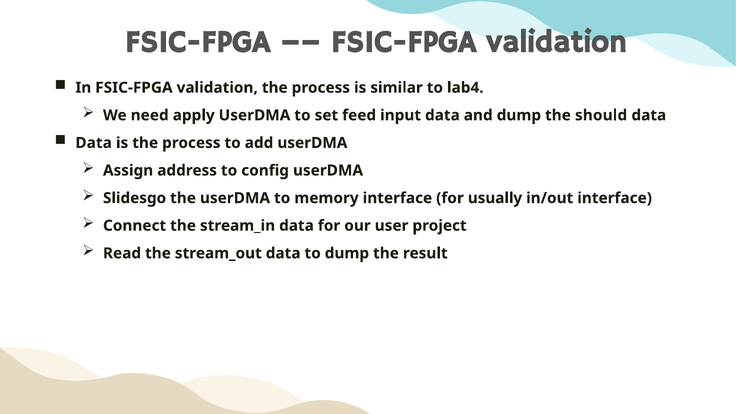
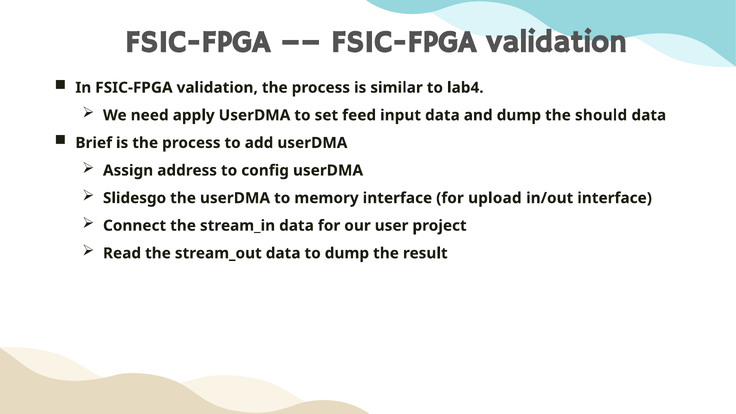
Data: Data -> Brief (94, 143)
usually: usually -> upload (495, 198)
